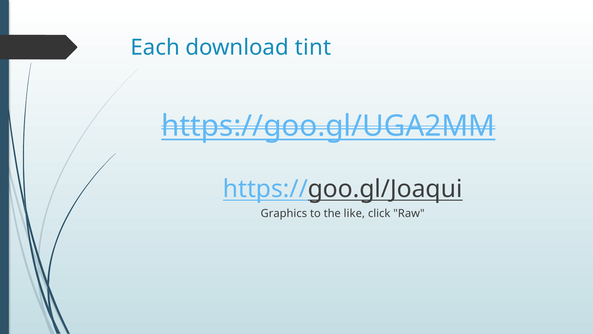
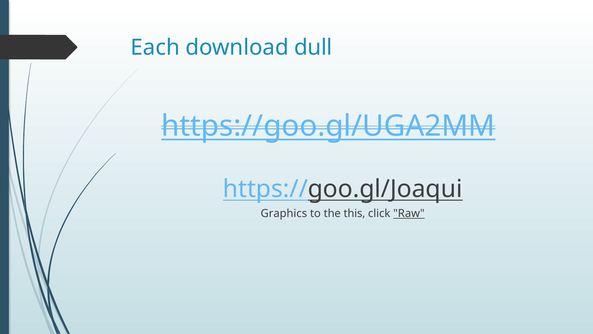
tint: tint -> dull (313, 47)
like: like -> this (354, 213)
Raw underline: none -> present (409, 213)
